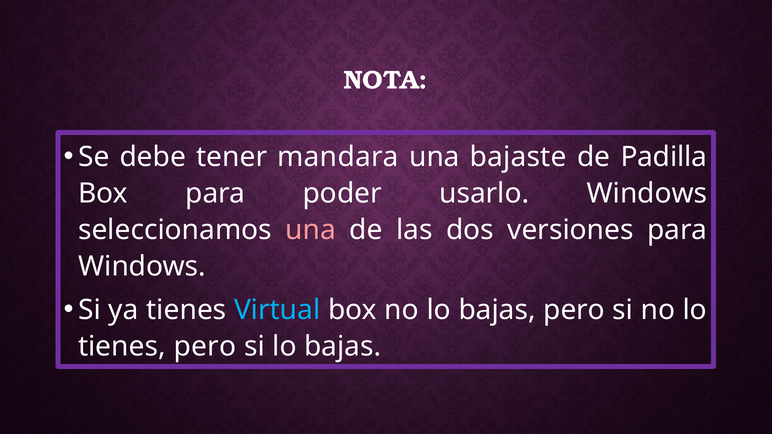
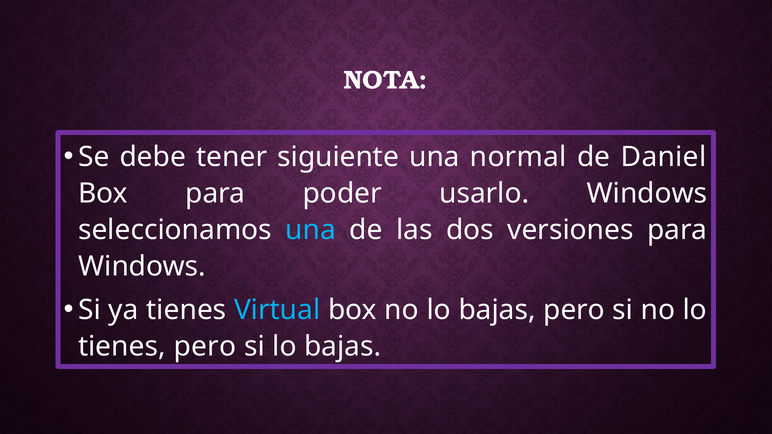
mandara: mandara -> siguiente (338, 157)
bajaste: bajaste -> normal (518, 157)
Padilla: Padilla -> Daniel (664, 157)
una colour: pink -> light blue (311, 230)
